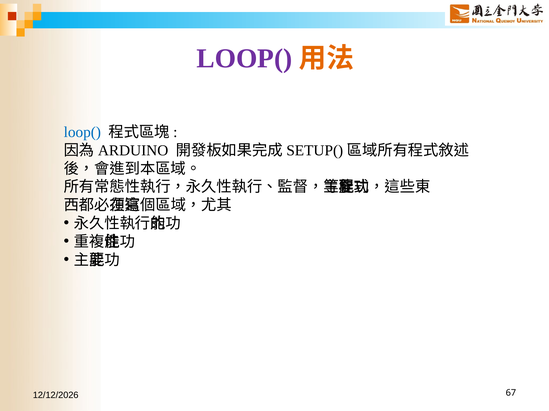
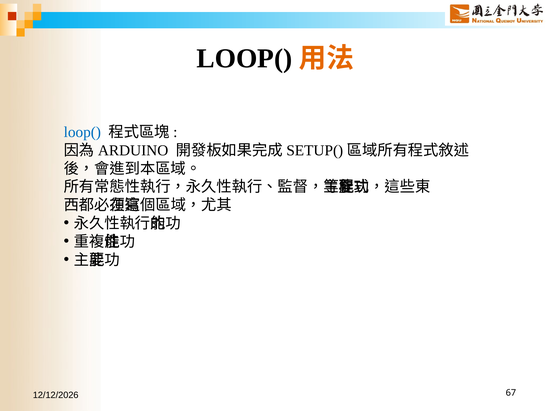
LOOP( colour: purple -> black (244, 59)
